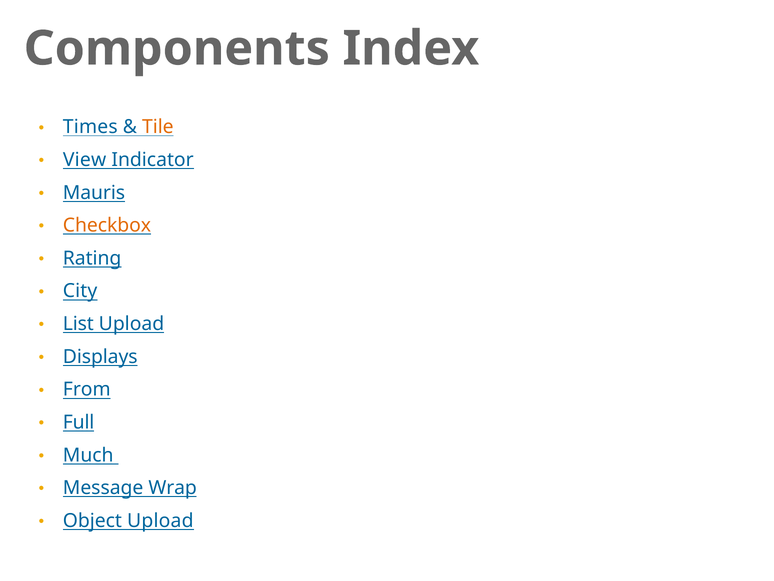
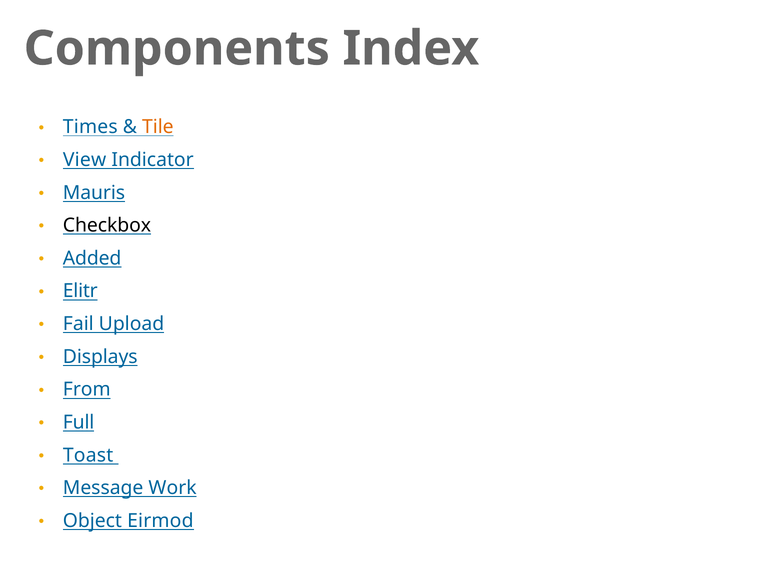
Checkbox colour: orange -> black (107, 225)
Rating: Rating -> Added (92, 258)
City: City -> Elitr (80, 291)
List: List -> Fail (78, 324)
Much: Much -> Toast (88, 455)
Wrap: Wrap -> Work (173, 488)
Object Upload: Upload -> Eirmod (160, 520)
